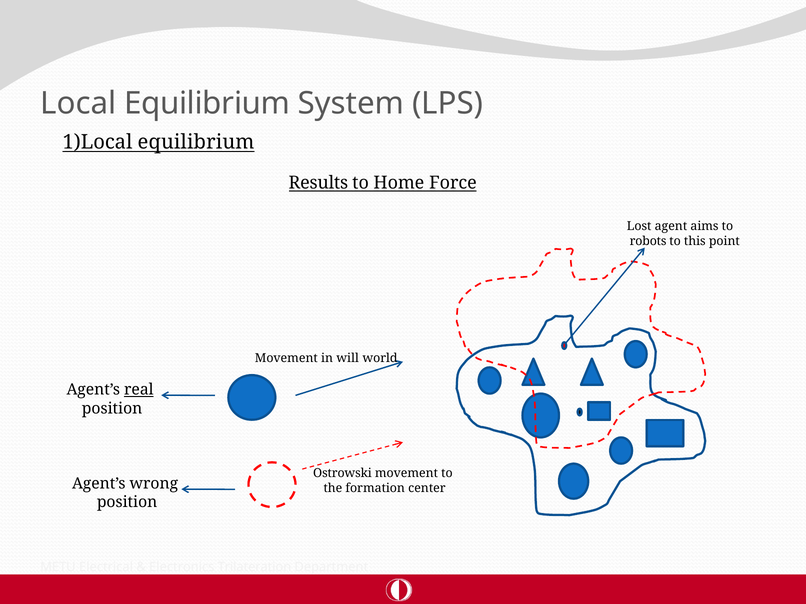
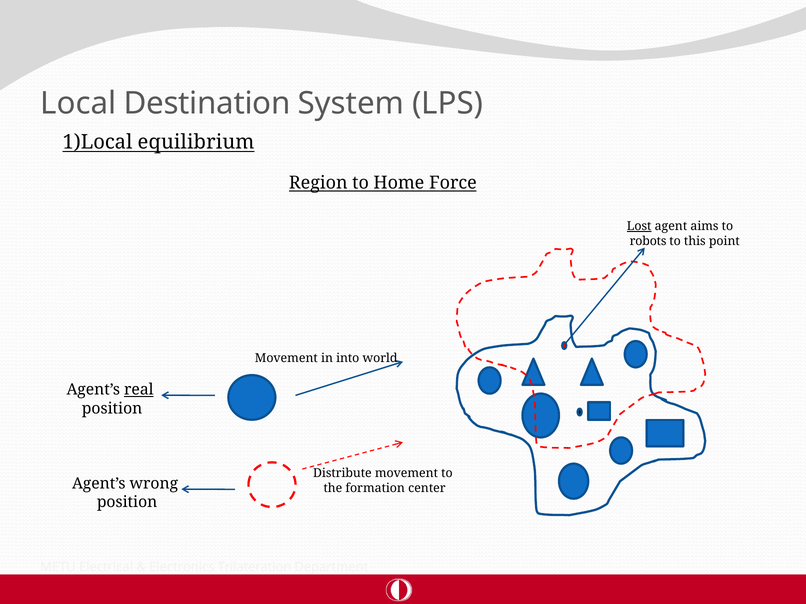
Local Equilibrium: Equilibrium -> Destination (207, 104)
Results: Results -> Region (318, 183)
Lost underline: none -> present (639, 226)
will: will -> into (348, 359)
Ostrowski: Ostrowski -> Distribute (342, 474)
